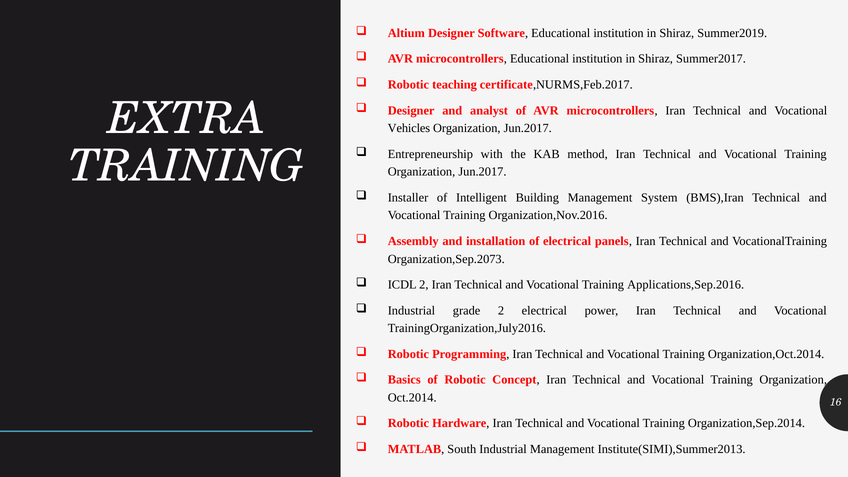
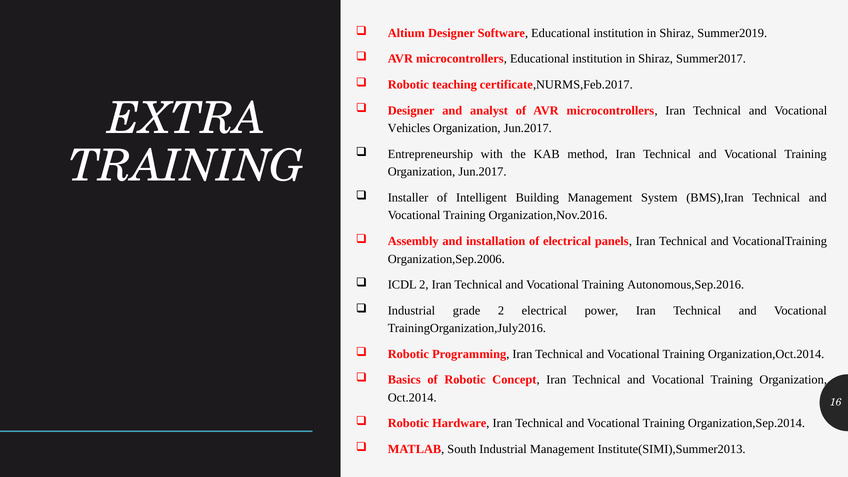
Organization,Sep.2073: Organization,Sep.2073 -> Organization,Sep.2006 (446, 259)
Applications,Sep.2016: Applications,Sep.2016 -> Autonomous,Sep.2016 (686, 285)
